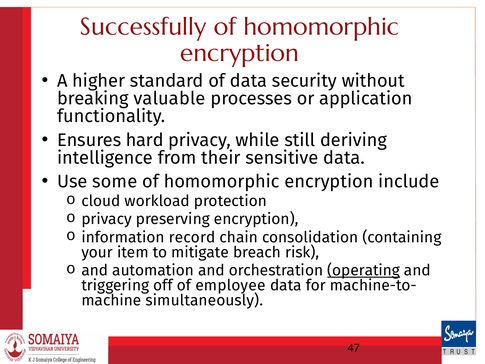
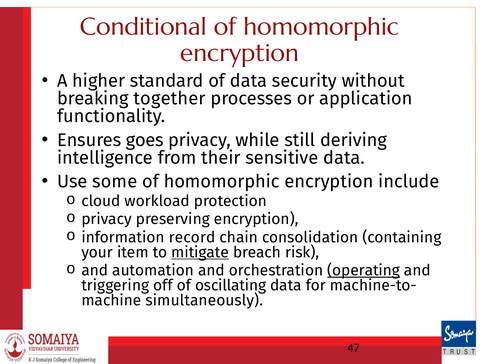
Successfully: Successfully -> Conditional (143, 27)
valuable: valuable -> together (169, 99)
hard: hard -> goes (145, 140)
mitigate underline: none -> present (200, 252)
employee: employee -> oscillating (231, 285)
